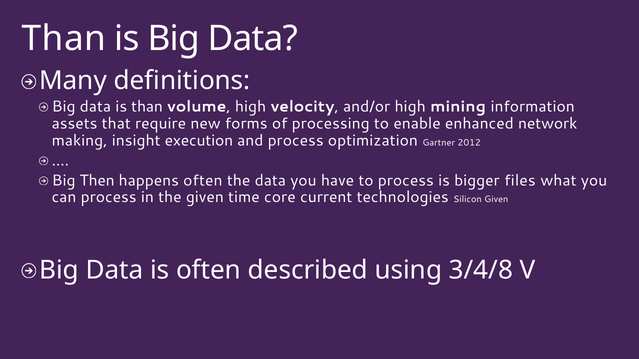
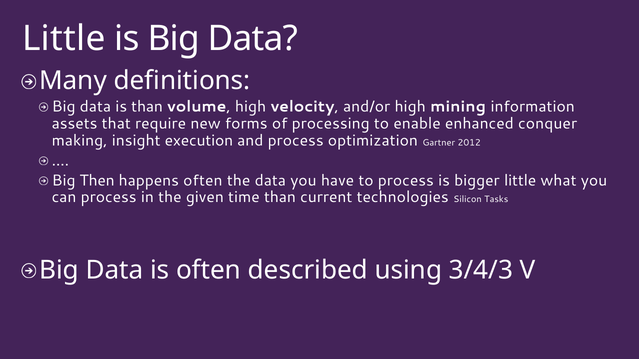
Than: Than -> Little (64, 39)
network: network -> conquer (548, 124)
bigger files: files -> little (520, 181)
time core: core -> than (280, 197)
Silicon Given: Given -> Tasks (496, 200)
3/4/8: 3/4/8 -> 3/4/3 (481, 270)
